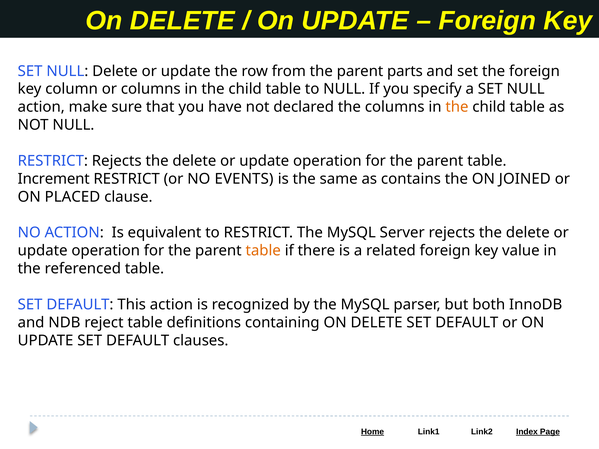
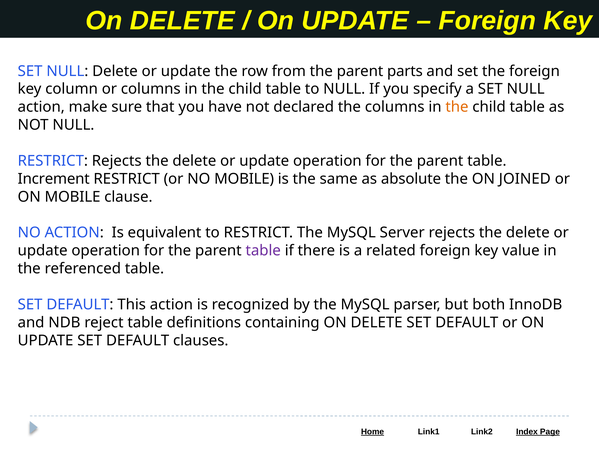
NO EVENTS: EVENTS -> MOBILE (244, 179)
contains: contains -> absolute (411, 179)
ON PLACED: PLACED -> MOBILE (73, 197)
table colour: orange -> purple (263, 251)
